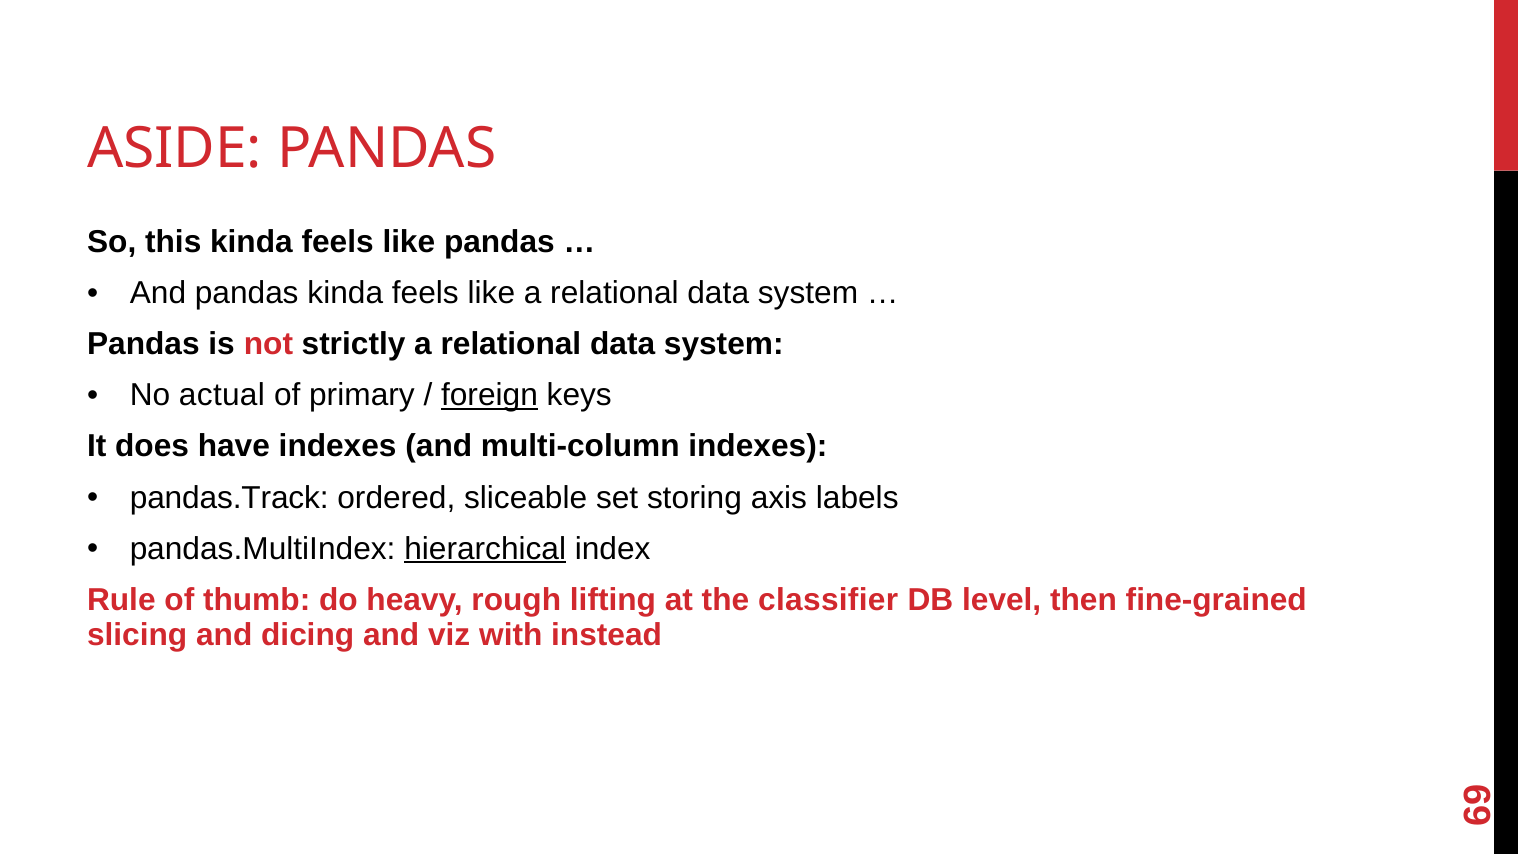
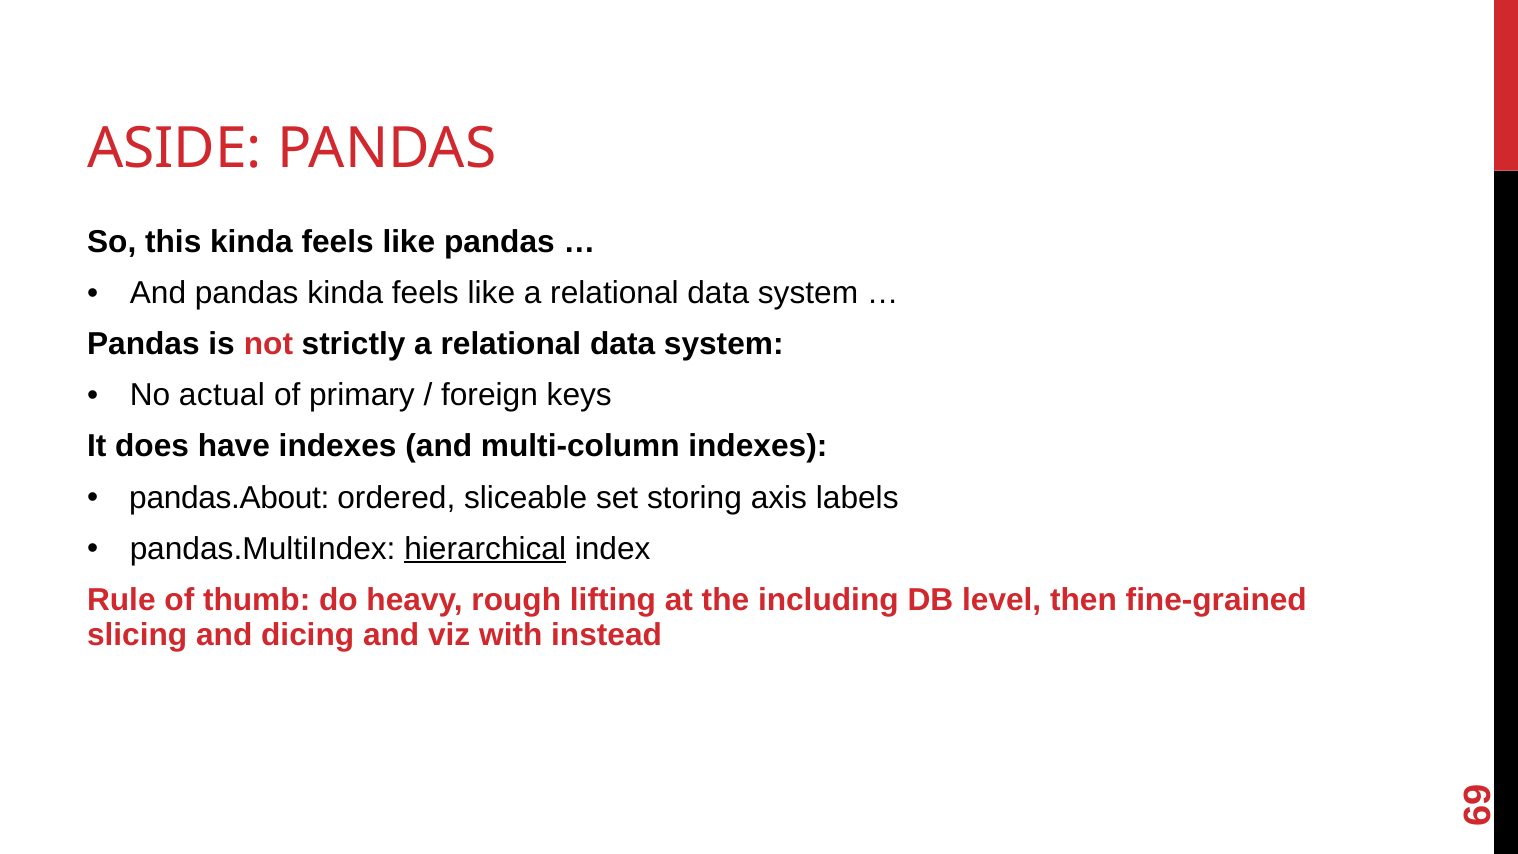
foreign underline: present -> none (489, 395)
pandas.Track: pandas.Track -> pandas.About (229, 497)
classifier: classifier -> including (828, 600)
